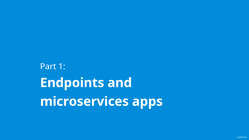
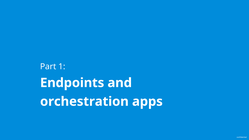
microservices: microservices -> orchestration (84, 102)
